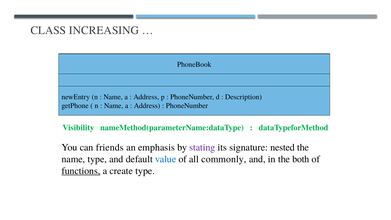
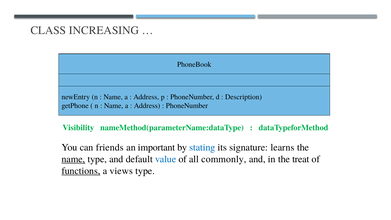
emphasis: emphasis -> important (157, 147)
stating colour: purple -> blue (202, 147)
nested: nested -> learns (282, 147)
name underline: none -> present (73, 159)
both: both -> treat (301, 159)
create: create -> views (121, 171)
